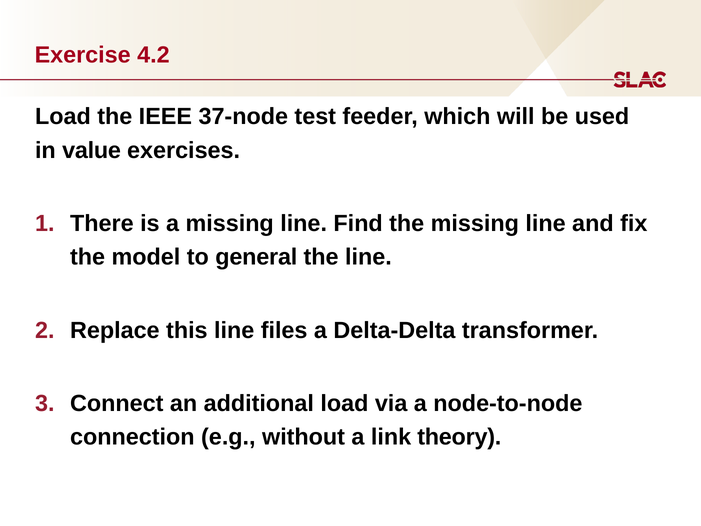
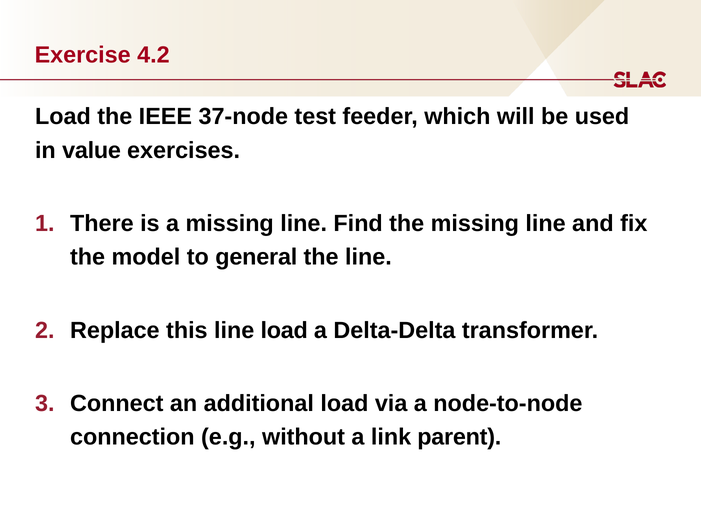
line files: files -> load (284, 330)
theory: theory -> parent (459, 437)
